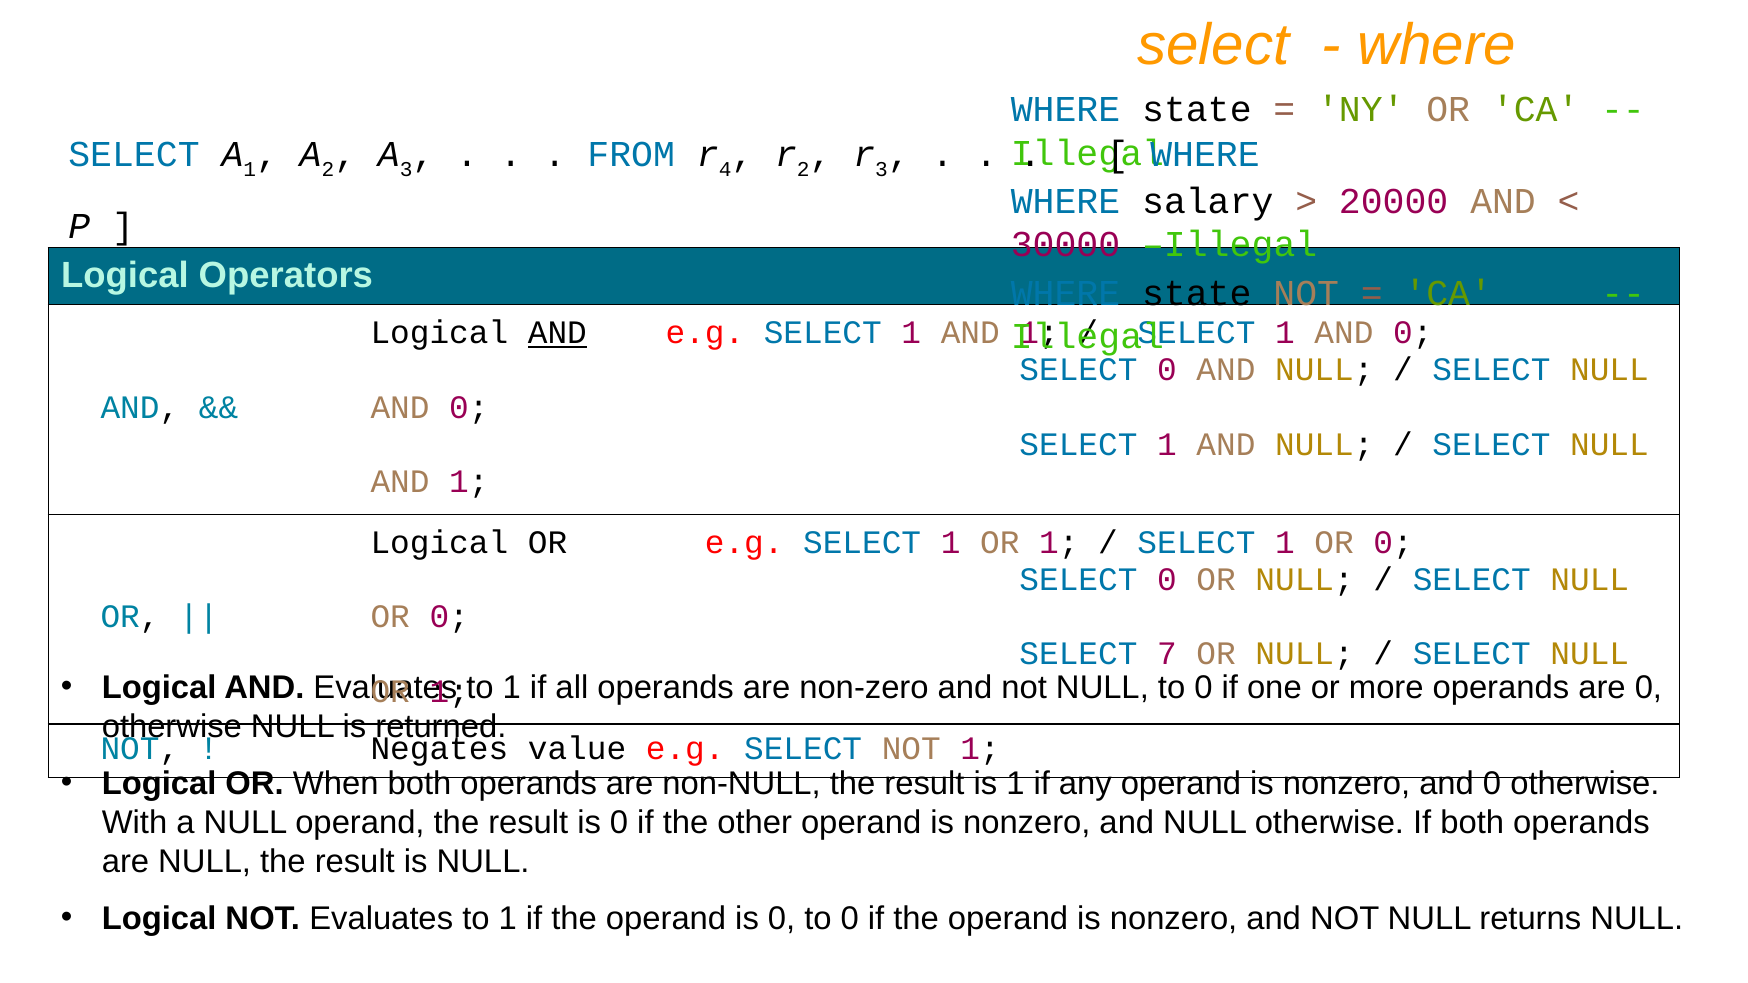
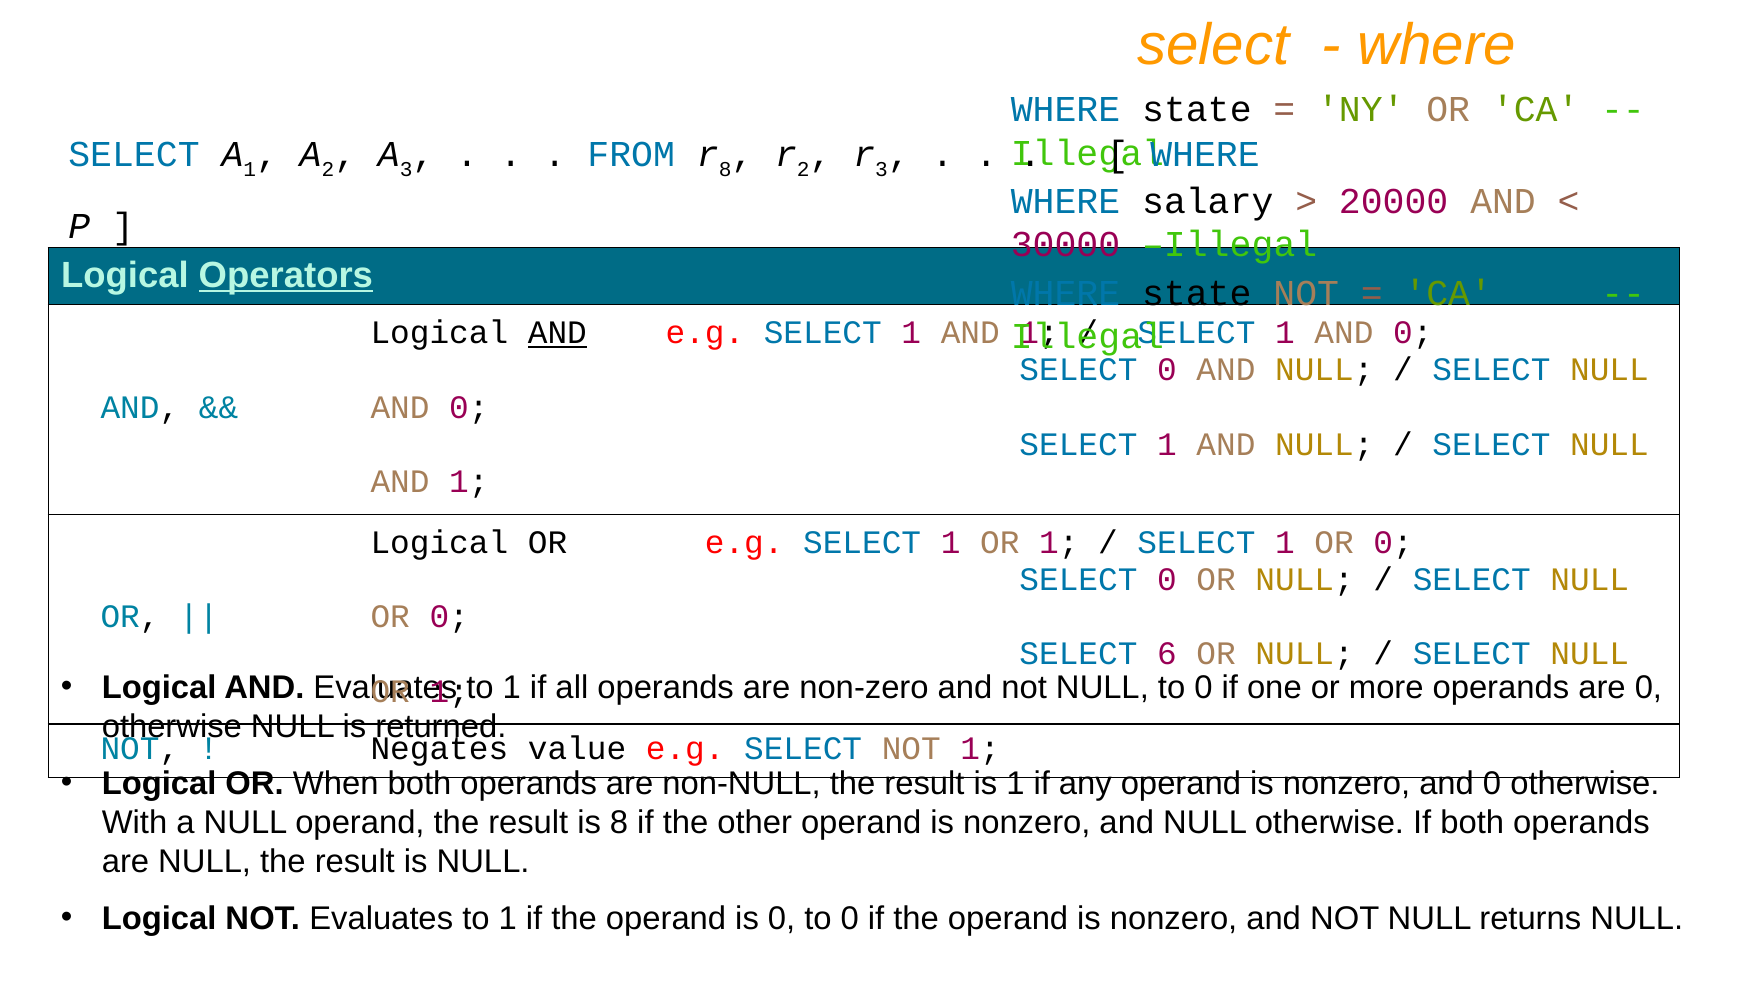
4: 4 -> 8 (725, 169)
Operators underline: none -> present (286, 275)
7: 7 -> 6 (1167, 654)
result is 0: 0 -> 8 (619, 823)
